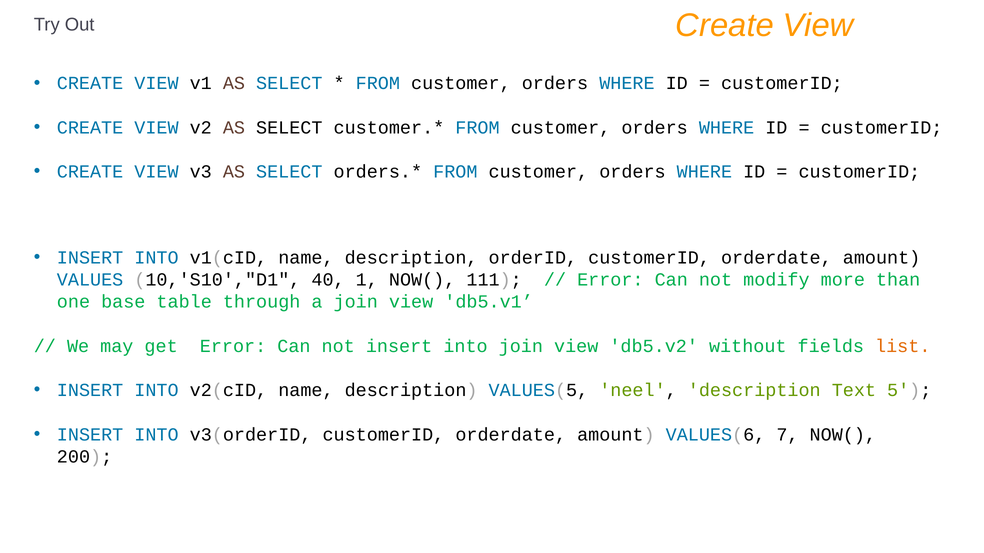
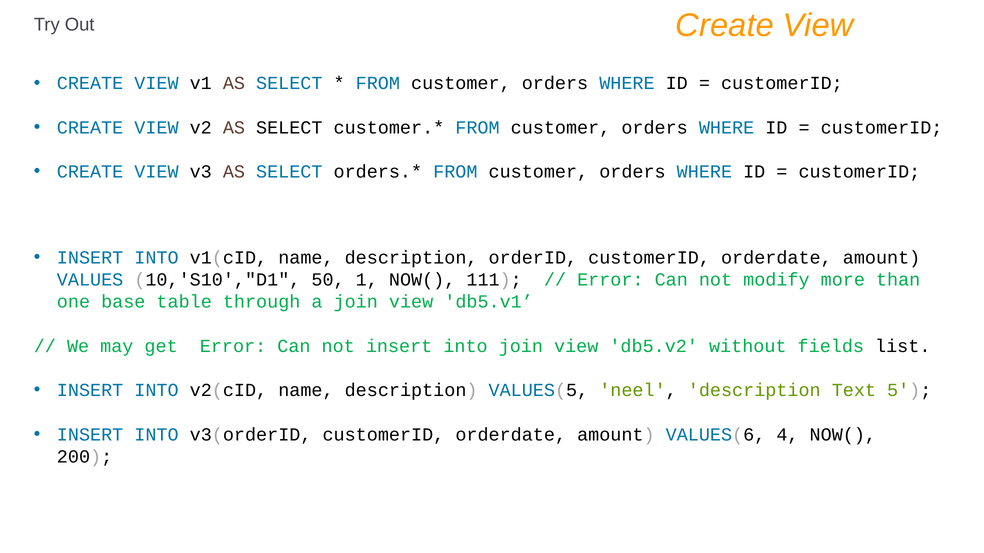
40: 40 -> 50 (328, 280)
list colour: orange -> black (903, 346)
7: 7 -> 4 (787, 435)
